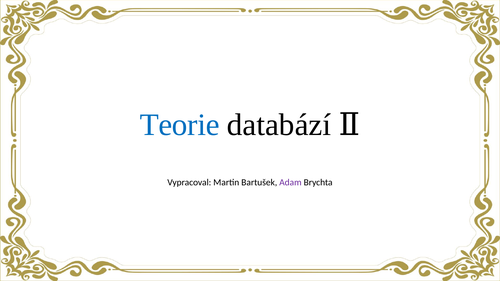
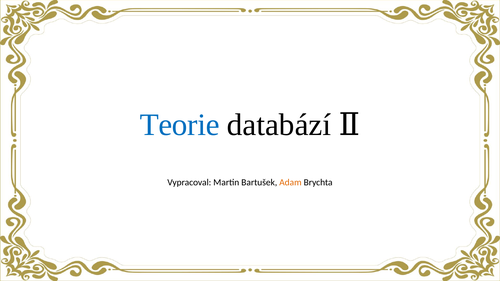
Adam colour: purple -> orange (290, 183)
